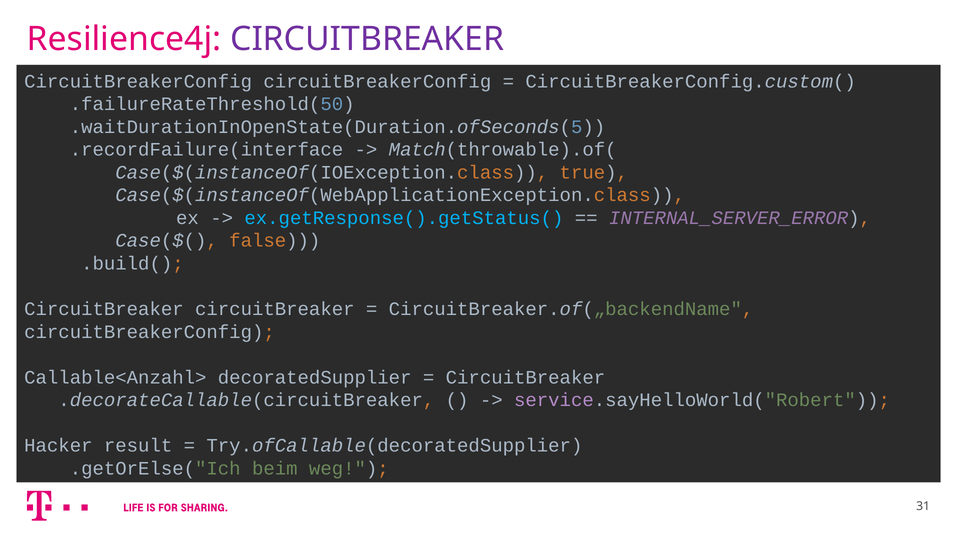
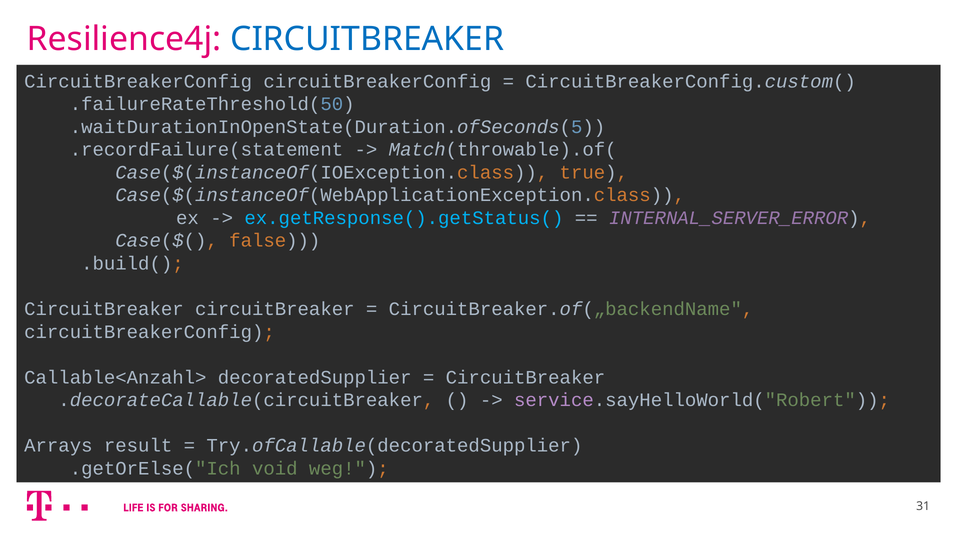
CIRCUITBREAKER colour: purple -> blue (367, 39)
.recordFailure(interface: .recordFailure(interface -> .recordFailure(statement (206, 150)
Hacker: Hacker -> Arrays (58, 446)
beim: beim -> void (275, 469)
